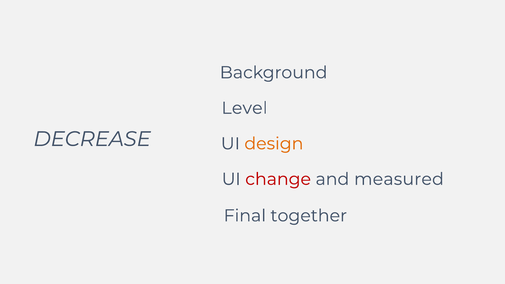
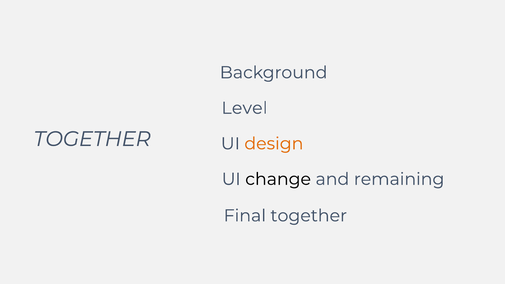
DECREASE: DECREASE -> TOGETHER (92, 139)
change colour: red -> black (278, 179)
measured: measured -> remaining (399, 179)
